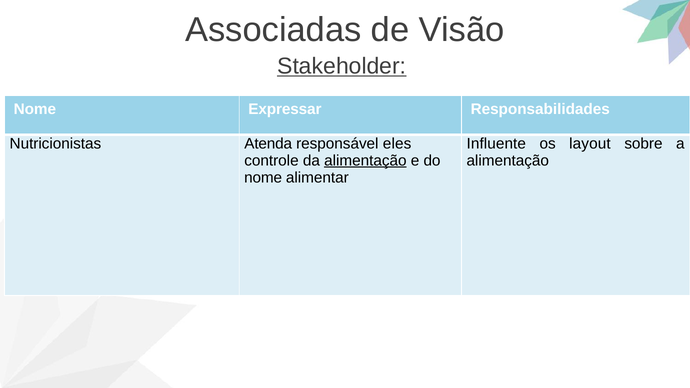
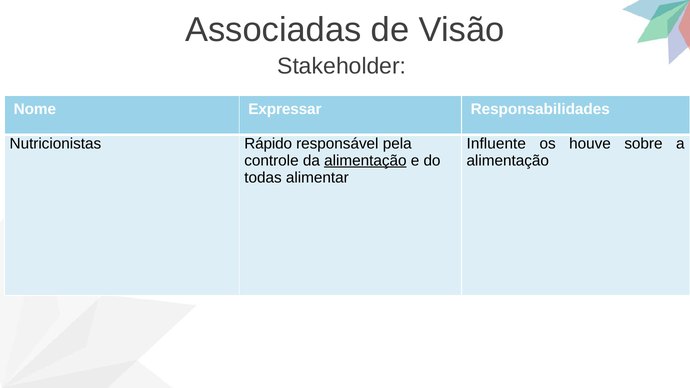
Stakeholder underline: present -> none (342, 66)
Atenda: Atenda -> Rápido (268, 144)
eles: eles -> pela (397, 144)
layout: layout -> houve (590, 144)
nome: nome -> todas (263, 178)
